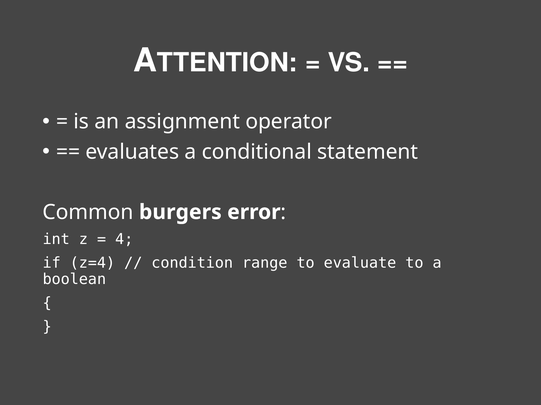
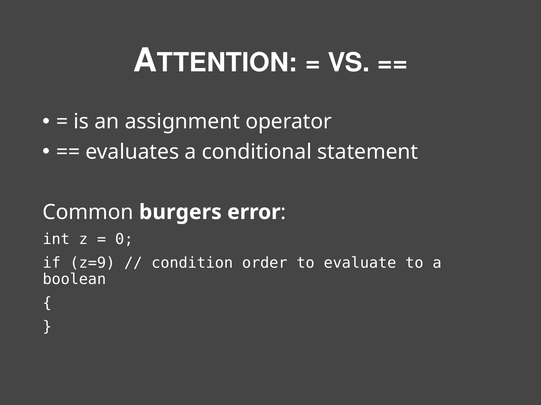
4: 4 -> 0 (124, 240)
z=4: z=4 -> z=9 (92, 263)
range: range -> order (265, 263)
